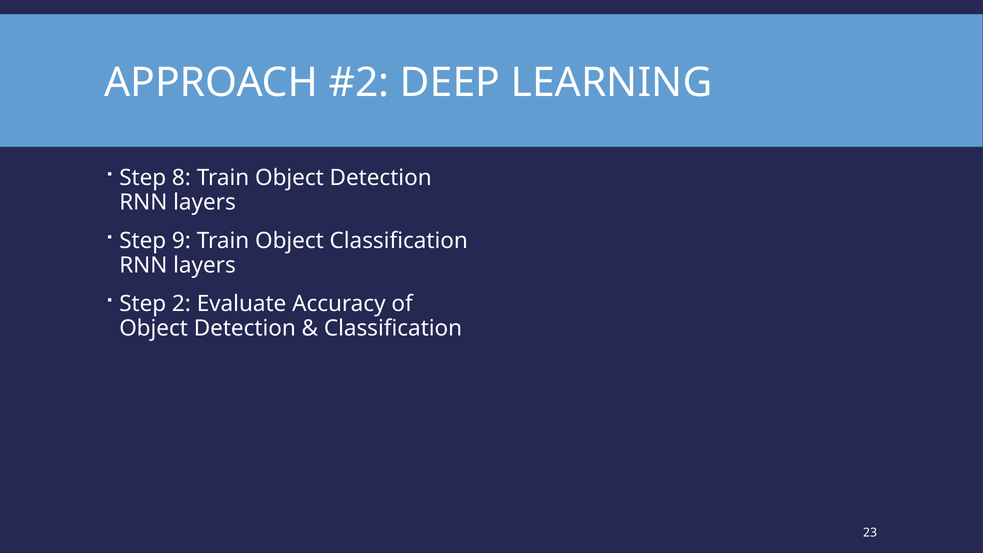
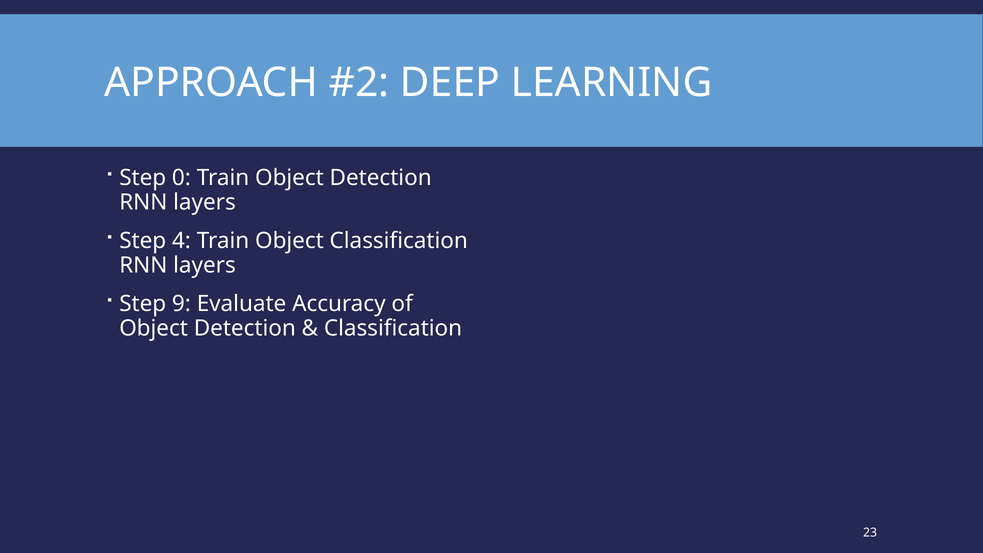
8: 8 -> 0 (181, 178)
9: 9 -> 4 (181, 241)
2: 2 -> 9 (181, 304)
